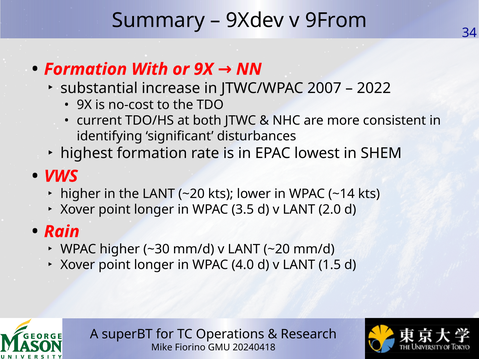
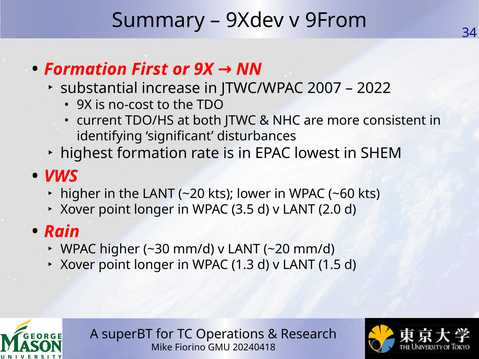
With: With -> First (150, 69)
~14: ~14 -> ~60 (341, 194)
4.0: 4.0 -> 1.3 (243, 265)
